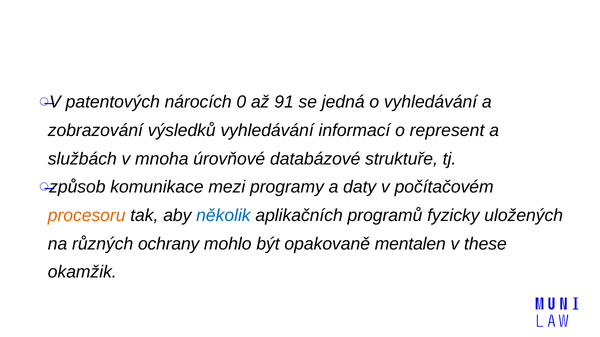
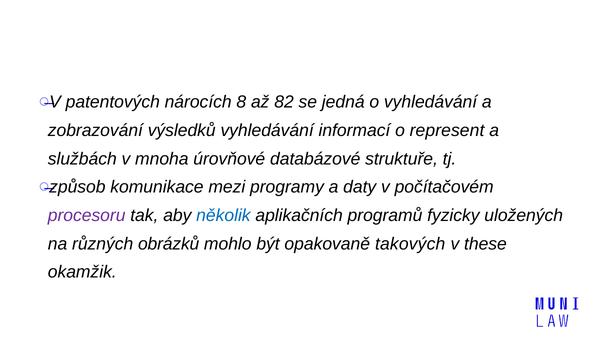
0: 0 -> 8 (241, 102)
91: 91 -> 82 (284, 102)
procesoru colour: orange -> purple (87, 216)
ochrany: ochrany -> obrázků (169, 244)
mentalen: mentalen -> takových (410, 244)
